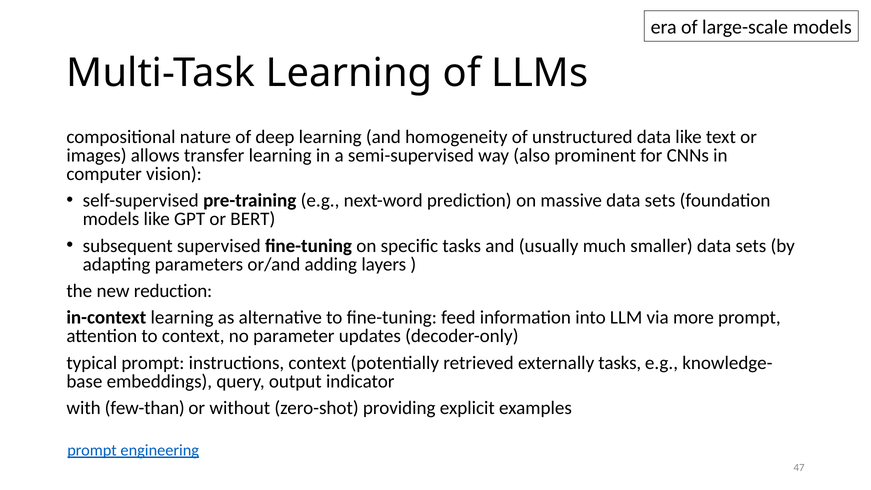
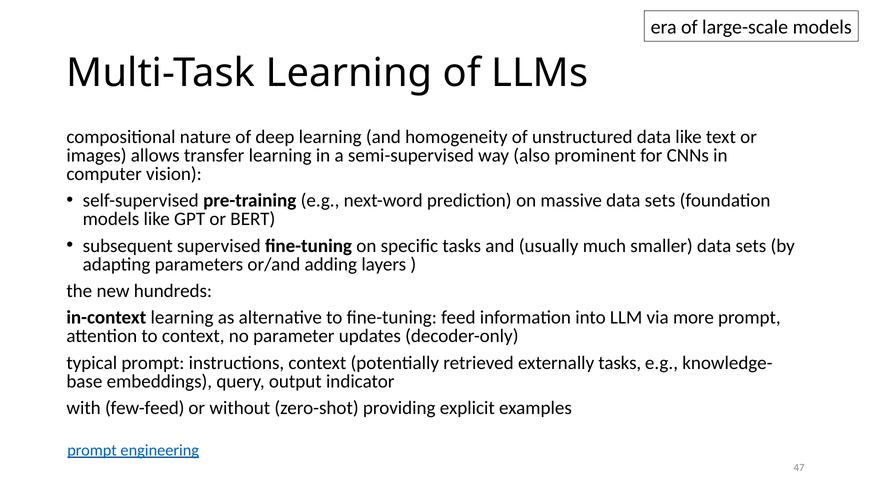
reduction: reduction -> hundreds (173, 291)
few-than: few-than -> few-feed (145, 408)
